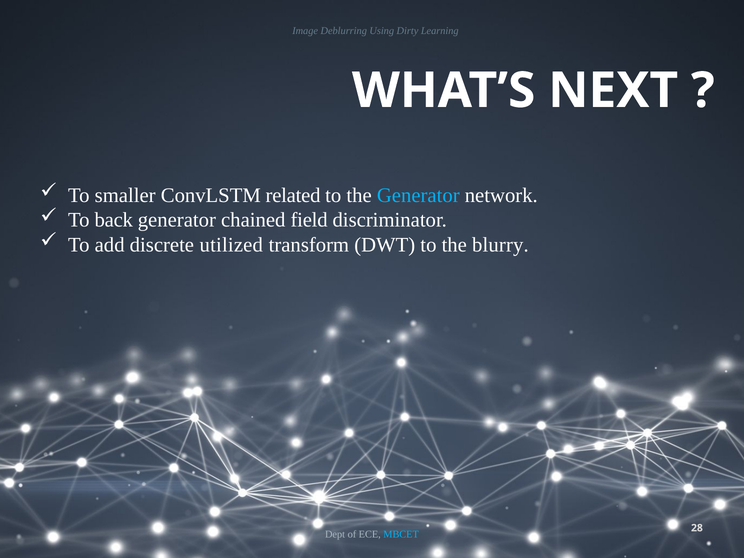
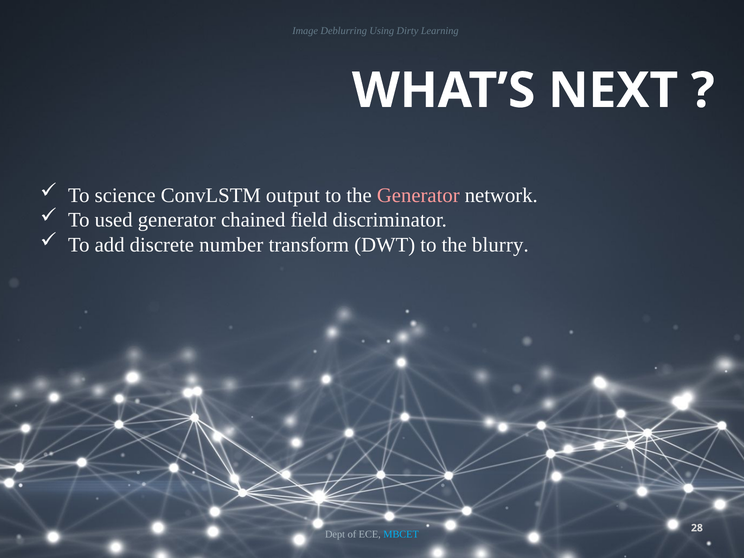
smaller: smaller -> science (125, 195)
related: related -> output (293, 195)
Generator colour: light blue -> pink (418, 195)
back: back -> used (114, 220)
utilized: utilized -> number (231, 245)
